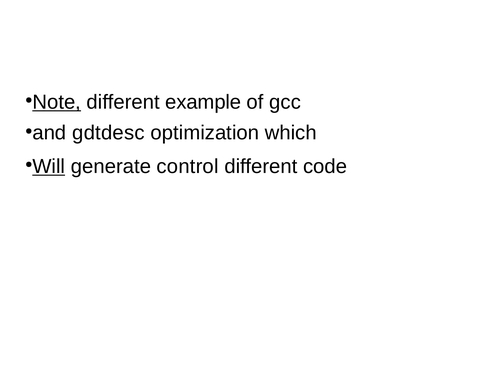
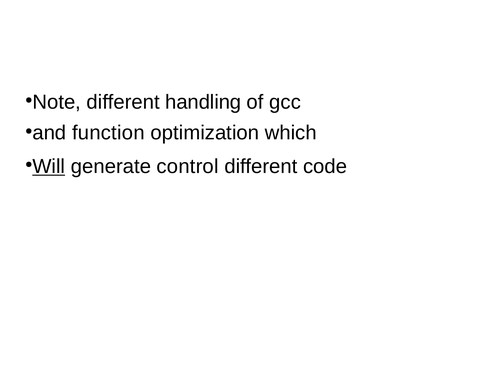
Note underline: present -> none (57, 102)
example: example -> handling (203, 102)
gdtdesc: gdtdesc -> function (108, 133)
